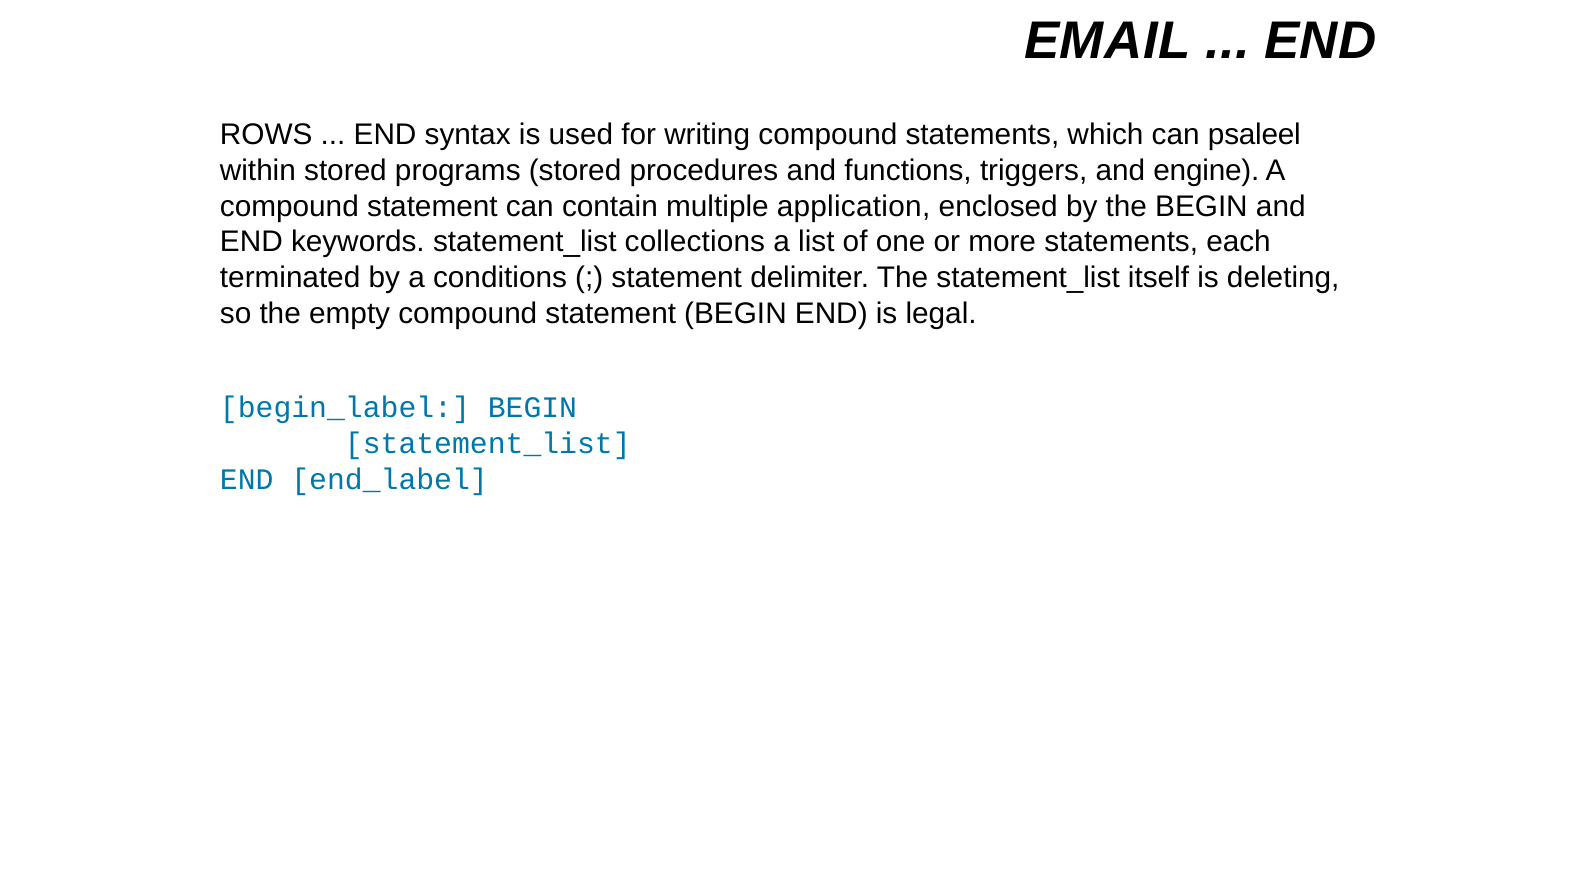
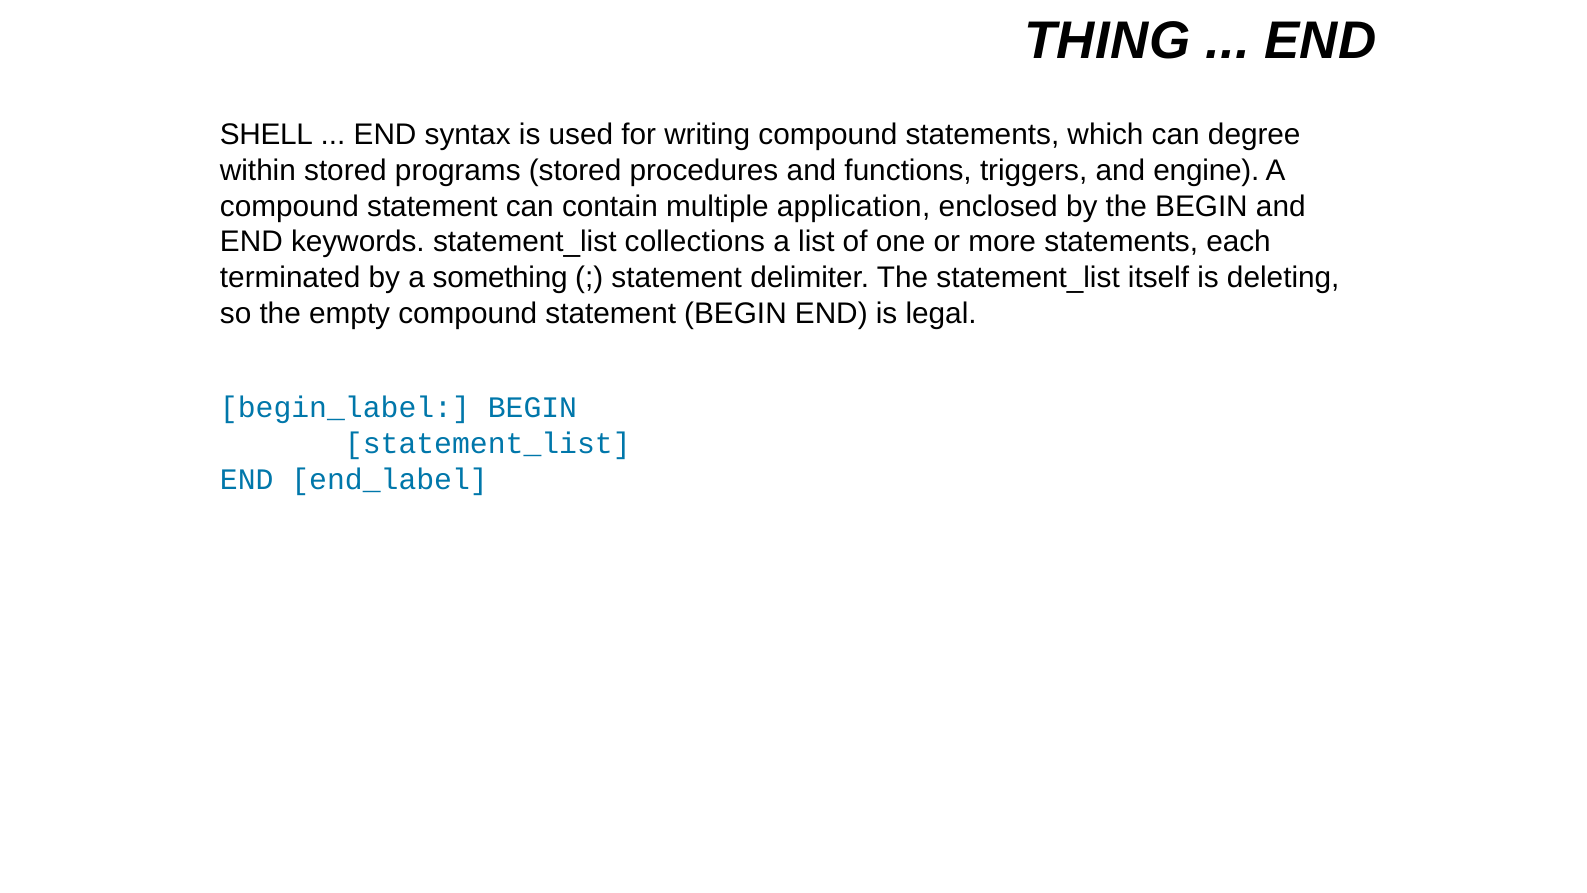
EMAIL: EMAIL -> THING (1107, 41)
ROWS: ROWS -> SHELL (266, 135)
psaleel: psaleel -> degree (1254, 135)
conditions: conditions -> something (500, 278)
